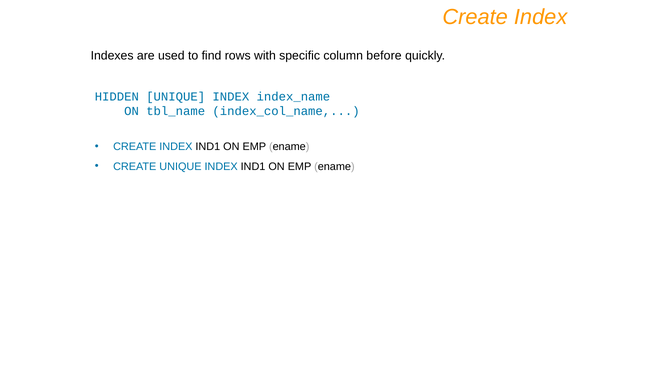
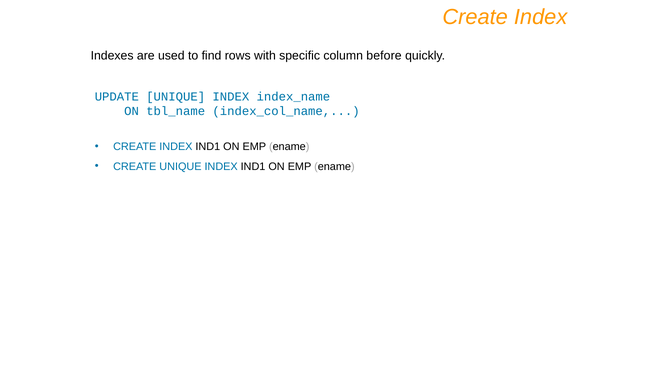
HIDDEN: HIDDEN -> UPDATE (117, 96)
